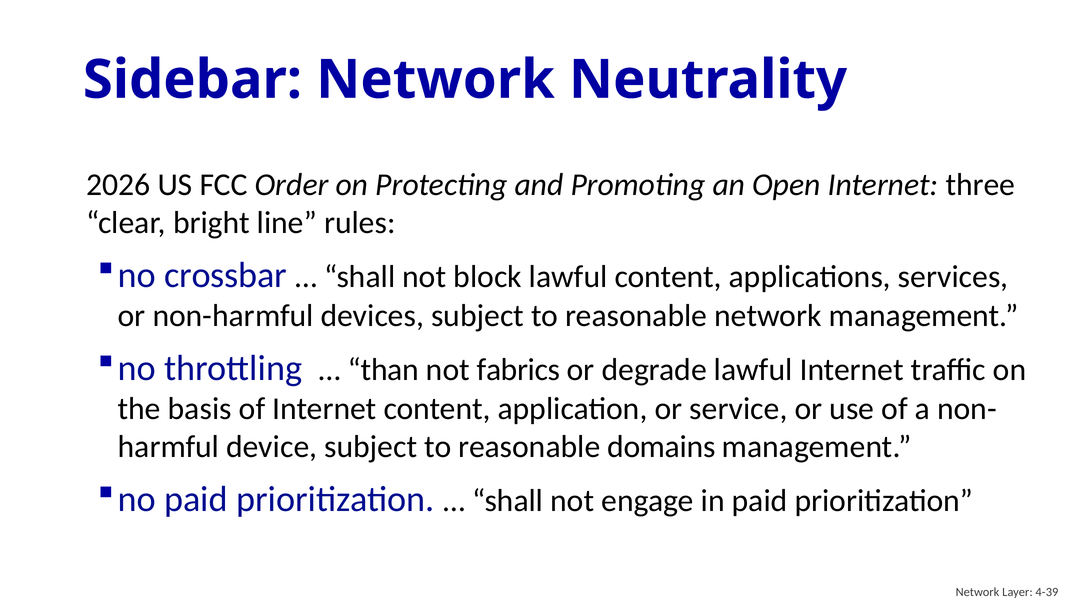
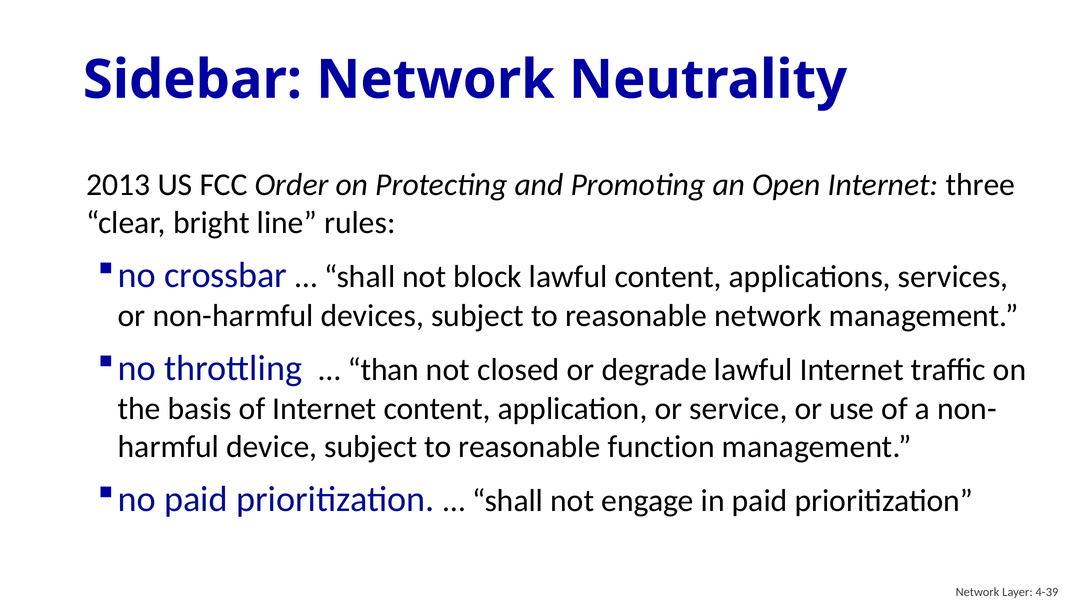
2026: 2026 -> 2013 (118, 185)
fabrics: fabrics -> closed (518, 369)
domains: domains -> function (661, 446)
